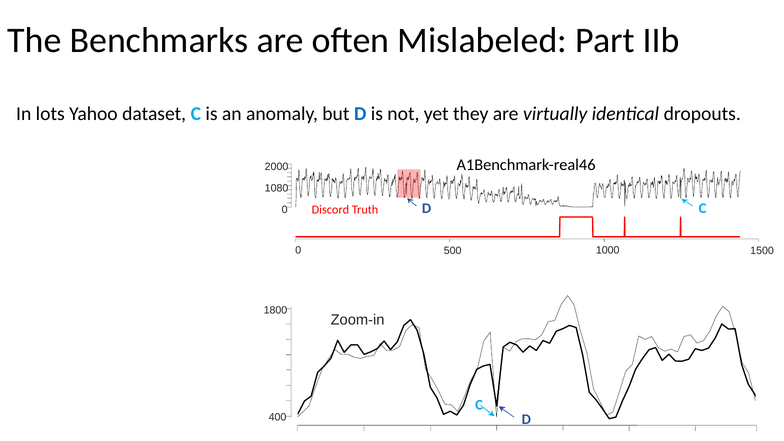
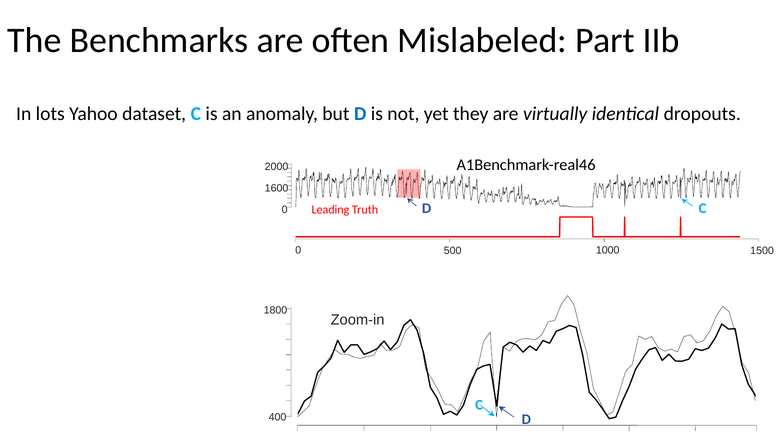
1080: 1080 -> 1600 (277, 188)
Discord: Discord -> Leading (330, 210)
